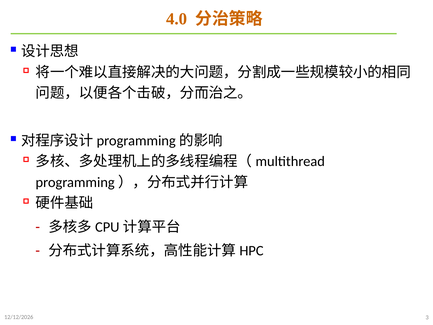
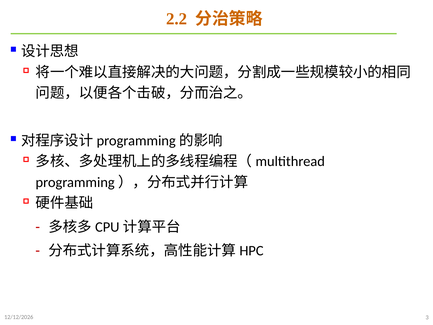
4.0: 4.0 -> 2.2 (177, 19)
